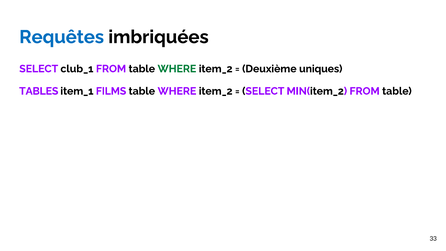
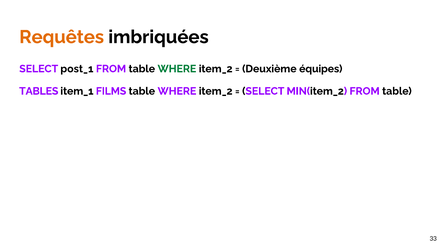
Requêtes colour: blue -> orange (62, 37)
club_1: club_1 -> post_1 (77, 69)
uniques: uniques -> équipes (321, 69)
